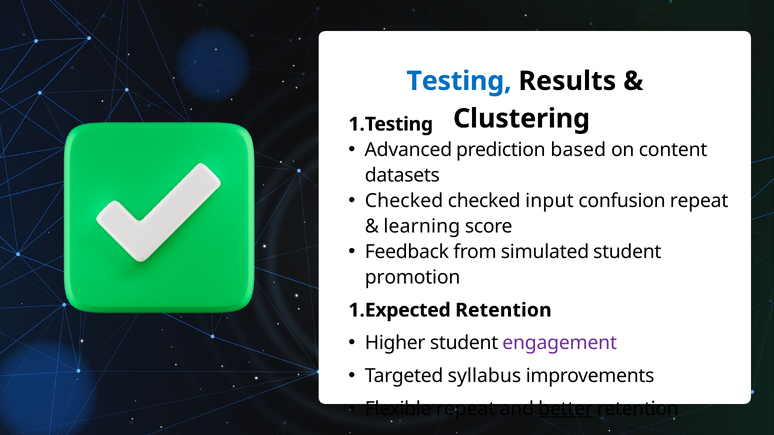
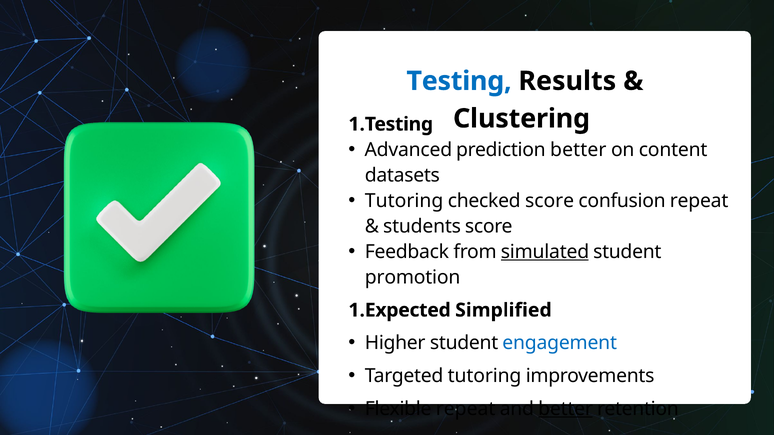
prediction based: based -> better (578, 150)
Checked: Checked -> Tutoring (404, 201)
checked input: input -> score (550, 201)
learning: learning -> students (422, 226)
simulated underline: none -> present (545, 252)
Retention: Retention -> Simplified (503, 310)
engagement colour: purple -> blue (560, 343)
Targeted syllabus: syllabus -> tutoring (485, 376)
